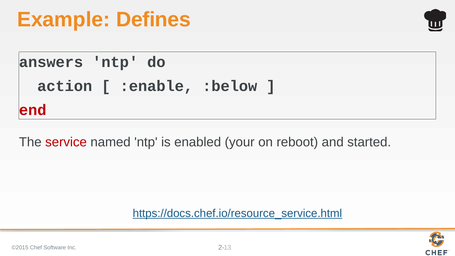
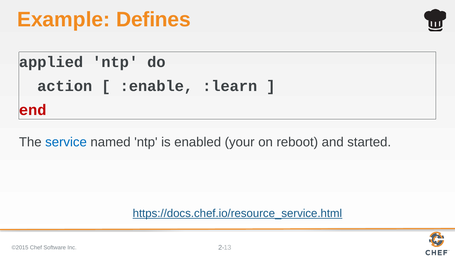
answers: answers -> applied (51, 62)
:below: :below -> :learn (230, 86)
service colour: red -> blue (66, 142)
